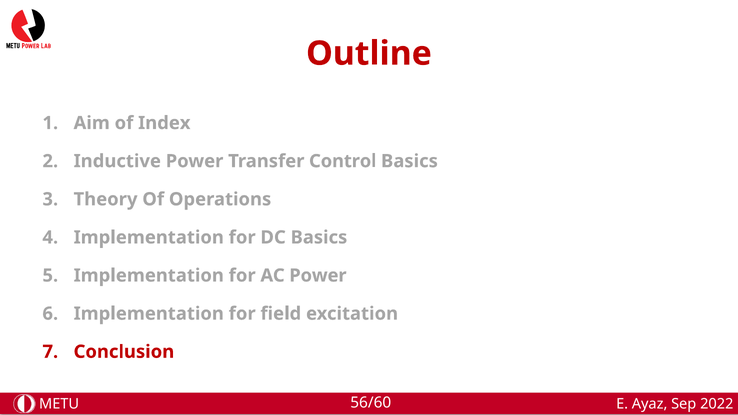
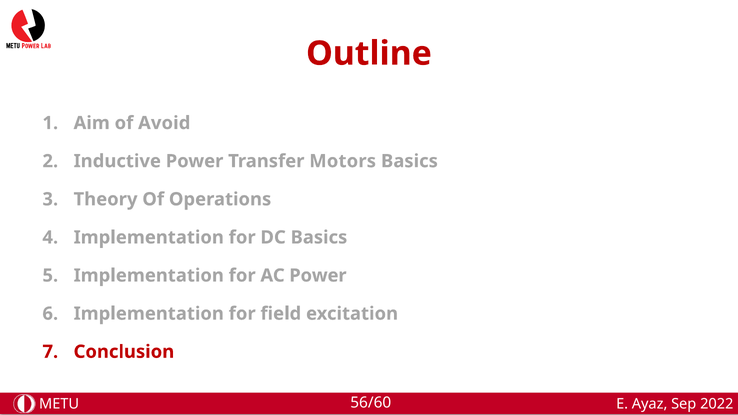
Index: Index -> Avoid (164, 123)
Control: Control -> Motors (343, 161)
